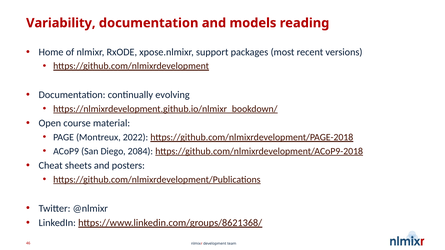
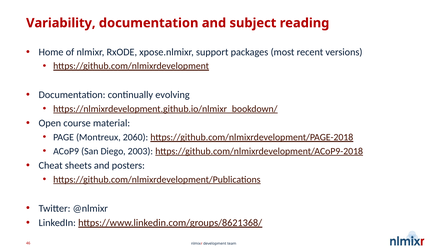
models: models -> subject (253, 23)
2022: 2022 -> 2060 (136, 137)
2084: 2084 -> 2003 (140, 151)
